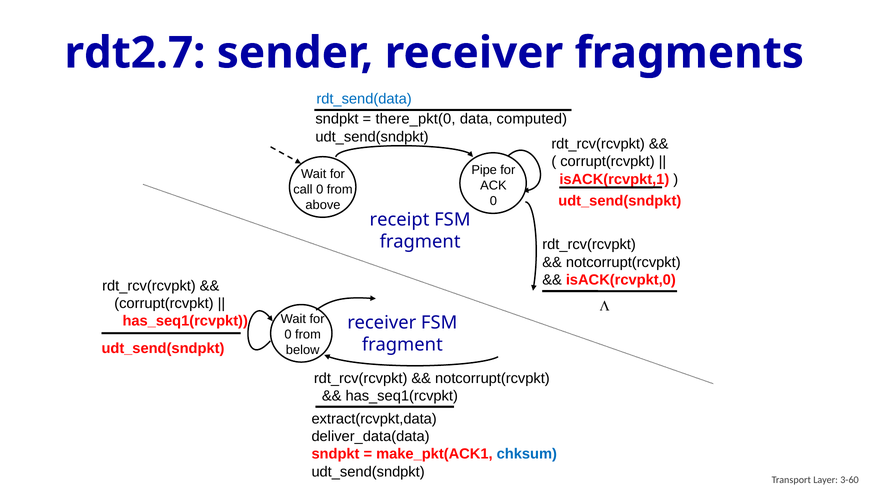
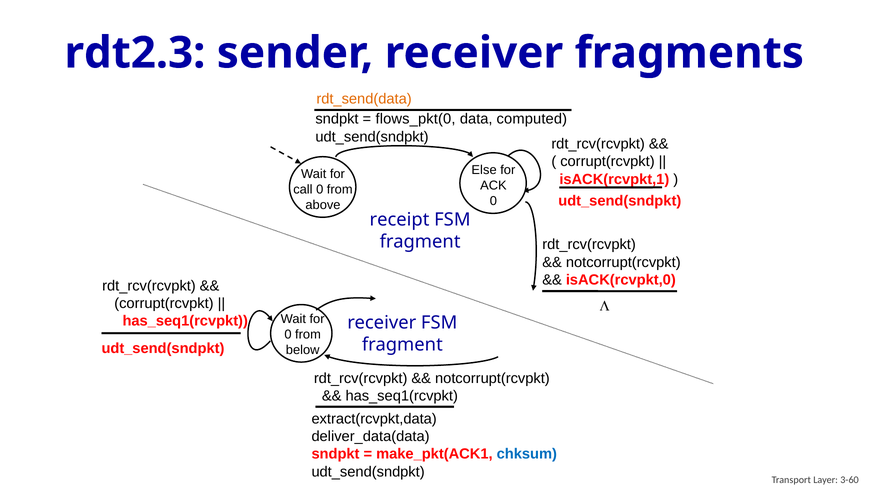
rdt2.7: rdt2.7 -> rdt2.3 (135, 53)
rdt_send(data colour: blue -> orange (364, 99)
there_pkt(0: there_pkt(0 -> flows_pkt(0 (416, 119)
Pipe: Pipe -> Else (484, 170)
